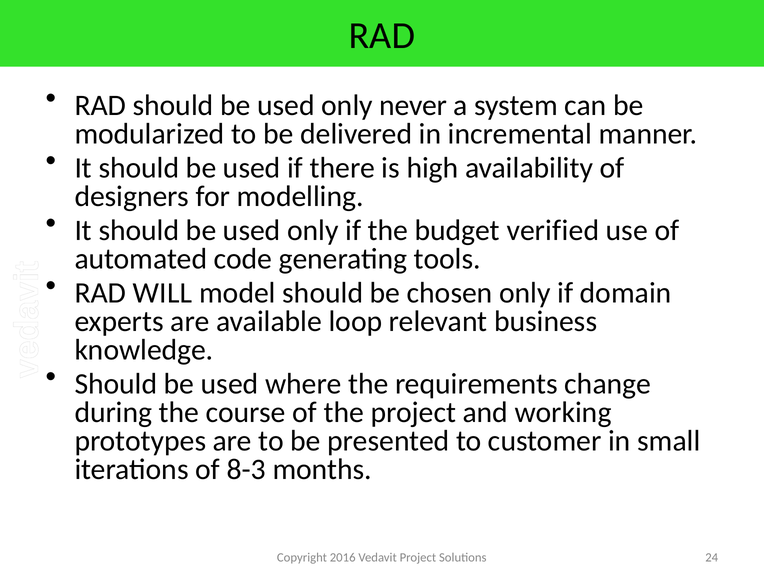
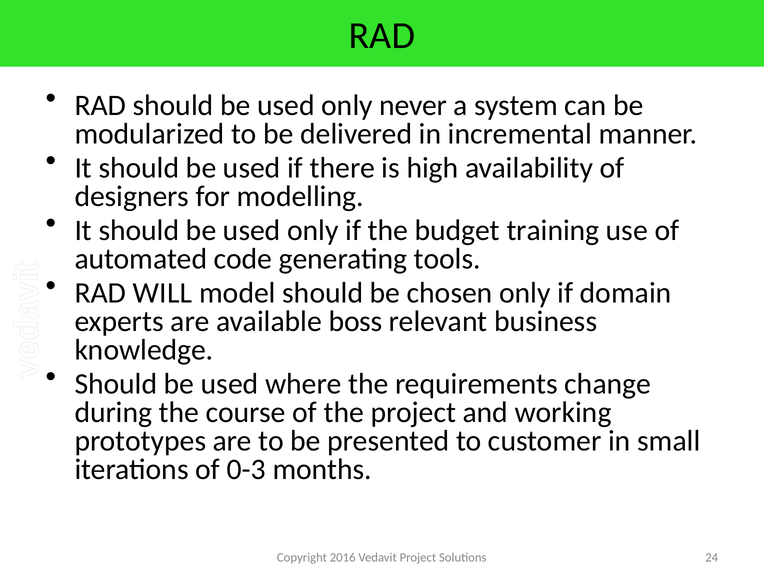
verified: verified -> training (553, 230)
loop: loop -> boss (356, 321)
8-3: 8-3 -> 0-3 (246, 470)
